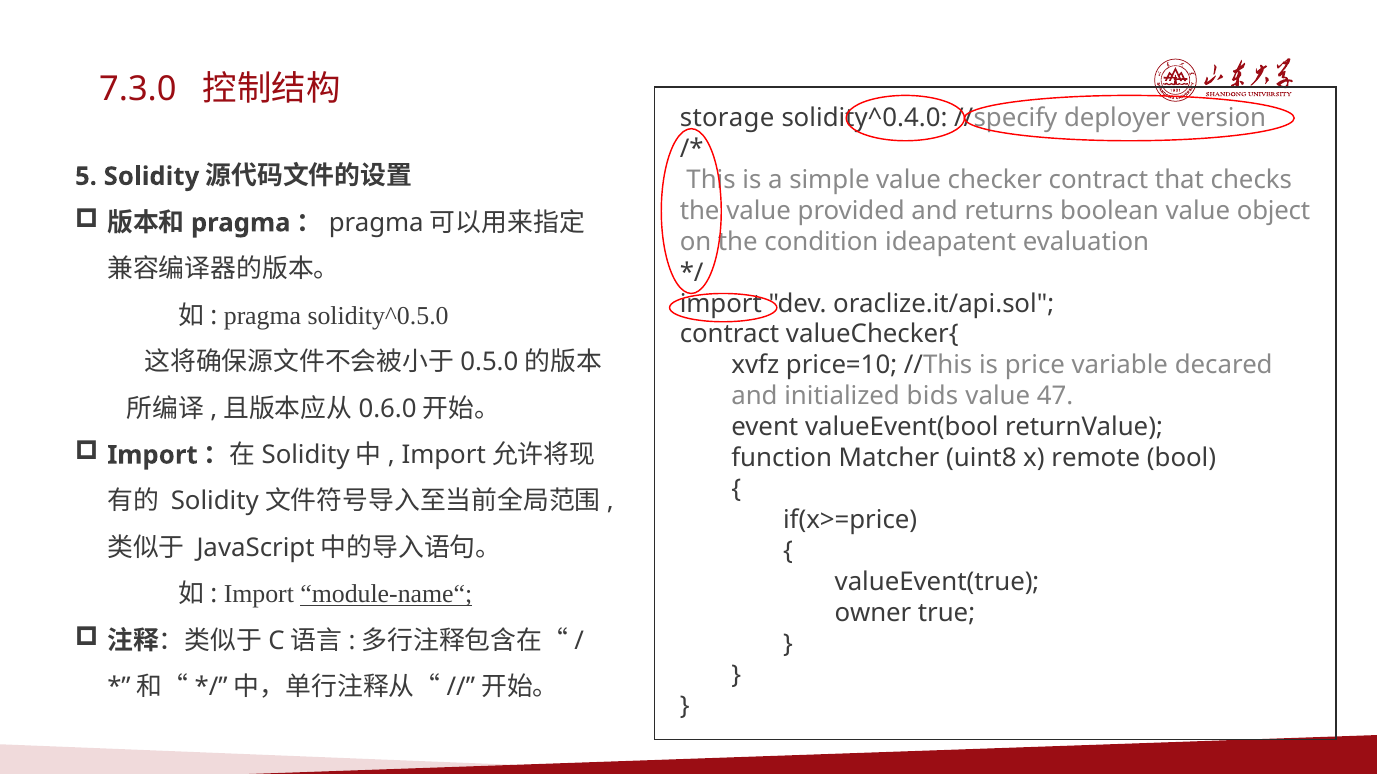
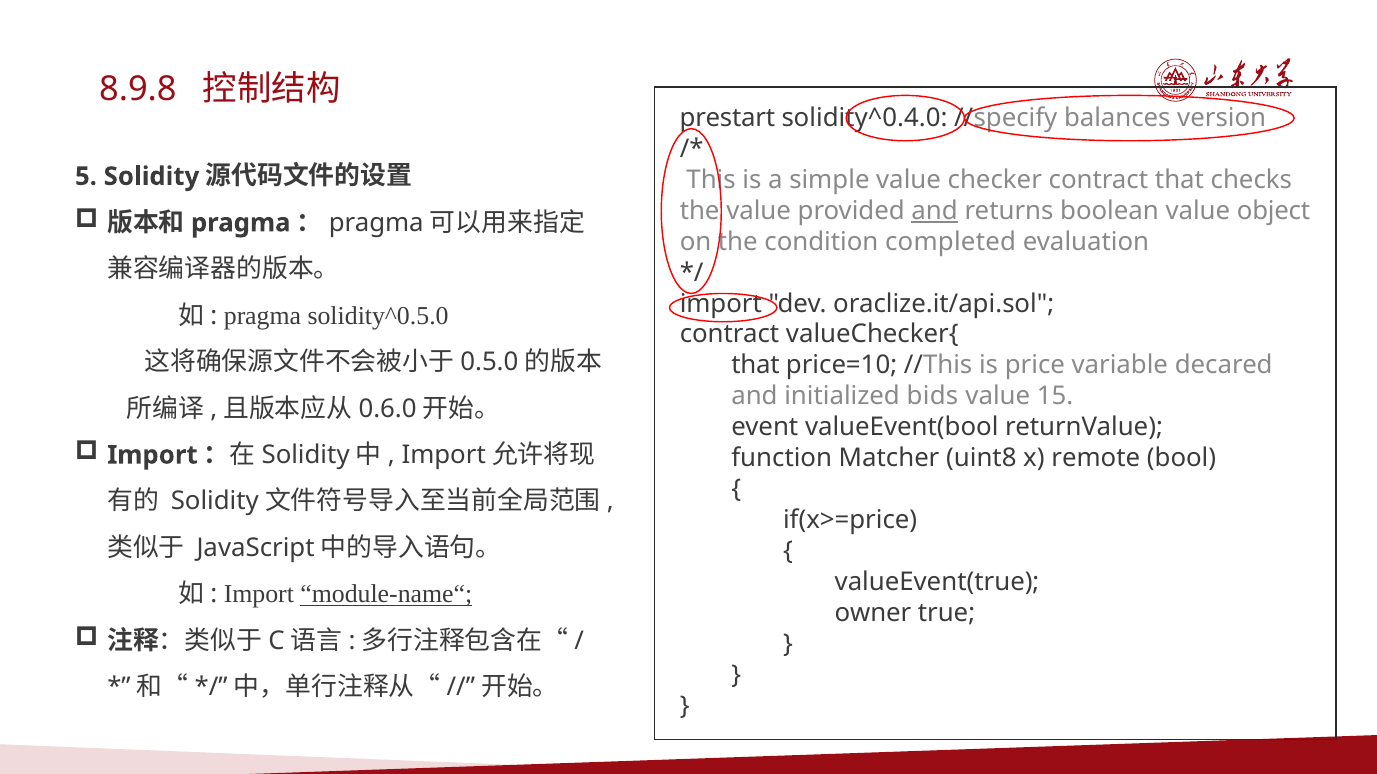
7.3.0: 7.3.0 -> 8.9.8 (138, 89)
storage: storage -> prestart (727, 118)
deployer: deployer -> balances (1117, 118)
and underline: none -> present (935, 211)
ideapatent: ideapatent -> completed (951, 242)
xvfz: xvfz -> that (755, 366)
47: 47 -> 15 (1055, 397)
